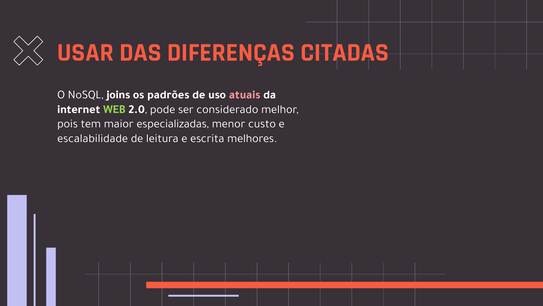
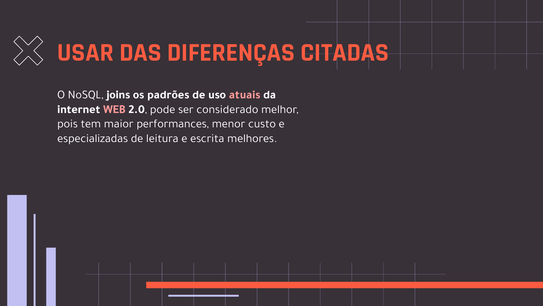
WEB colour: light green -> pink (114, 109)
especializadas: especializadas -> performances (173, 123)
escalabilidade: escalabilidade -> especializadas (93, 138)
